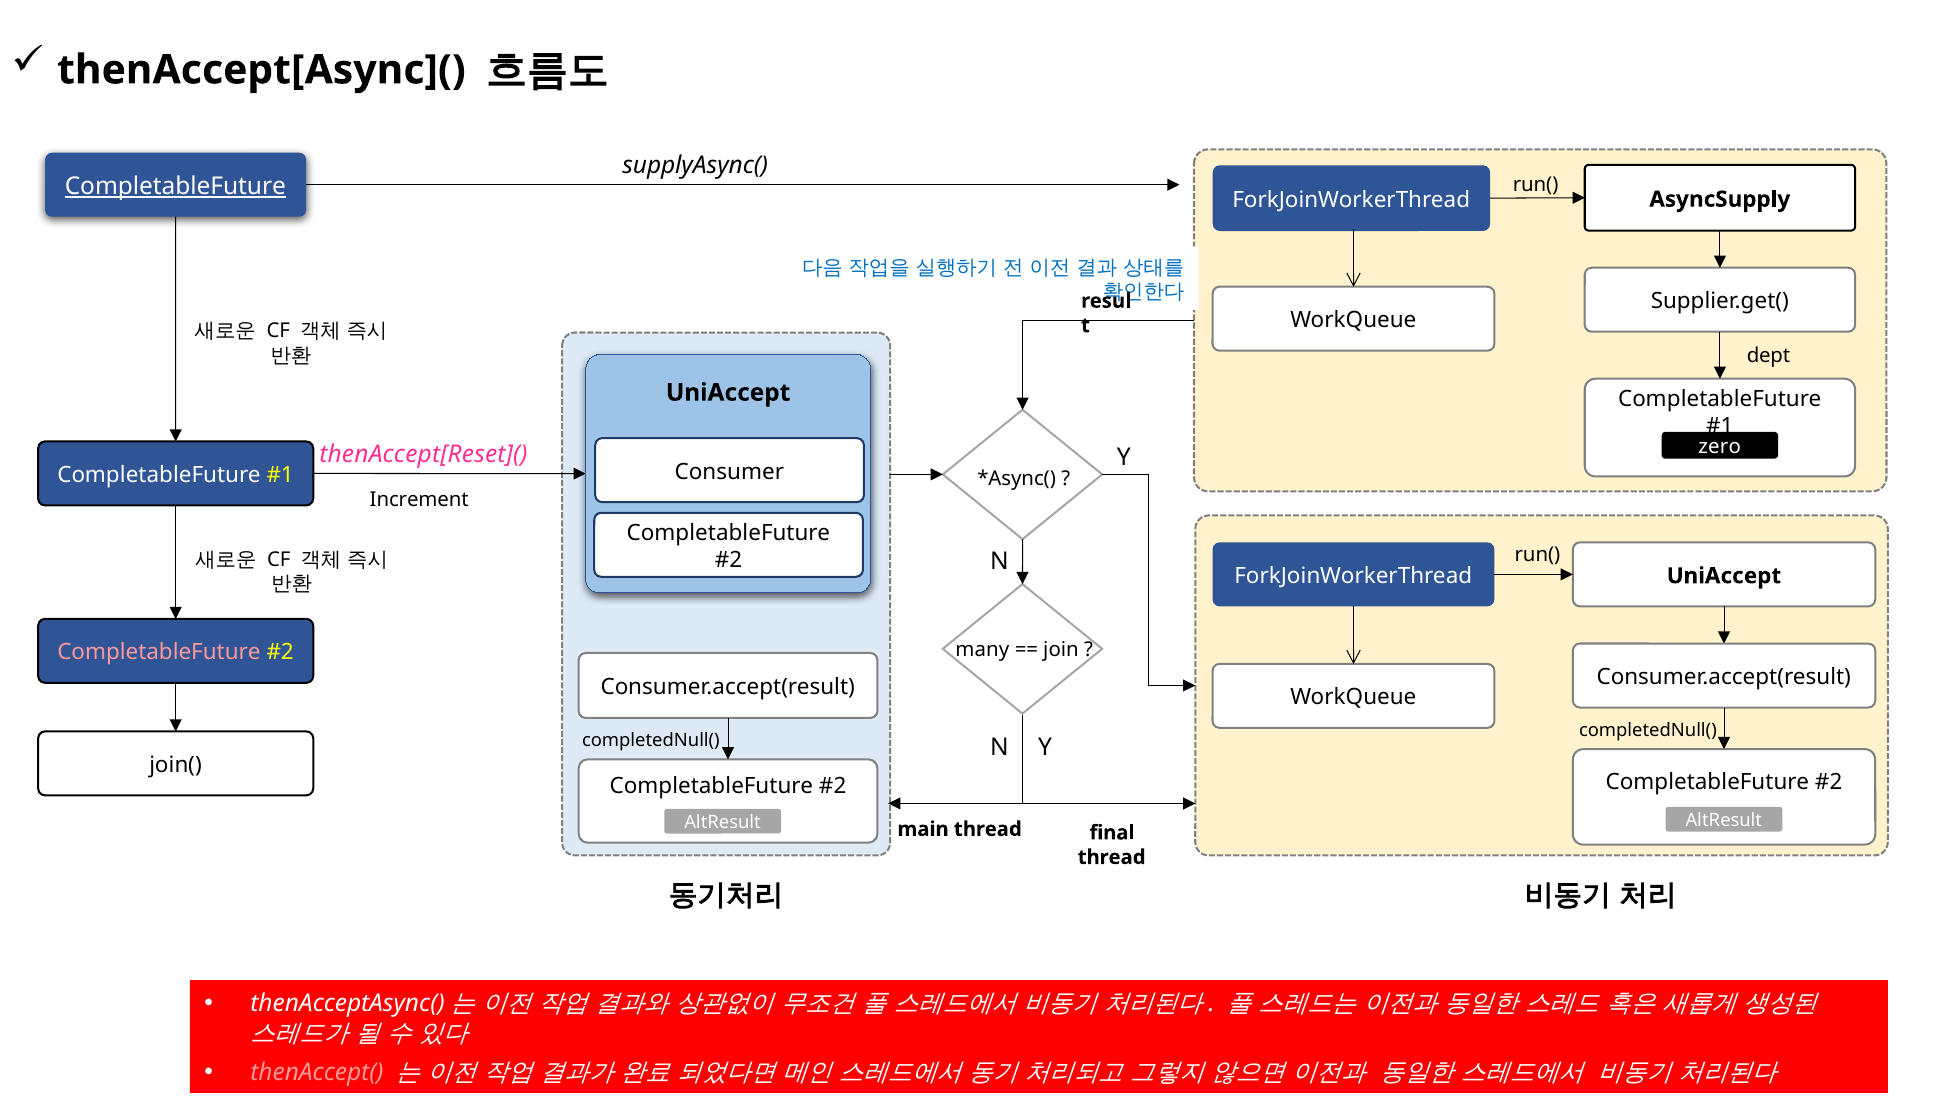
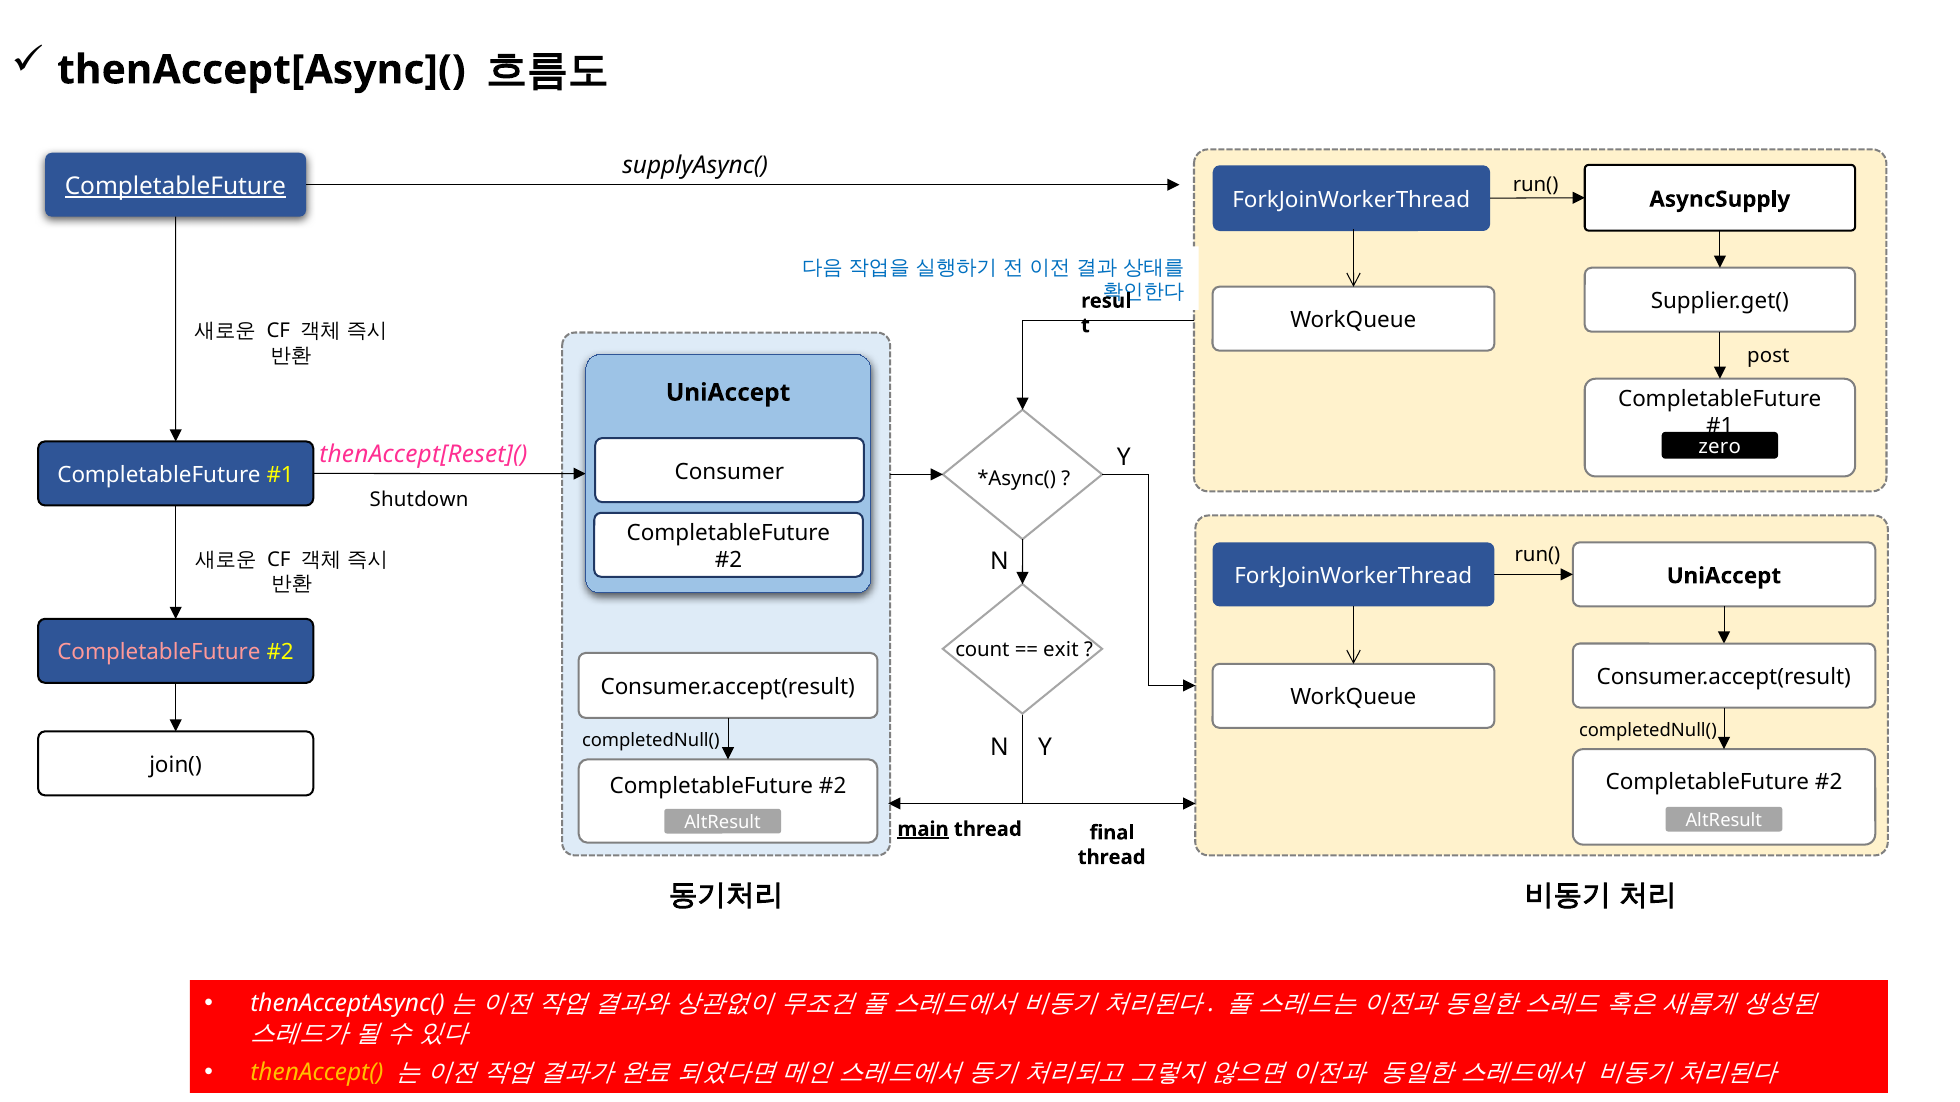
dept: dept -> post (1768, 356)
Increment: Increment -> Shutdown (419, 500)
many: many -> count (982, 650)
join: join -> exit (1061, 650)
main underline: none -> present (923, 830)
thenAccept( colour: pink -> yellow (317, 1073)
